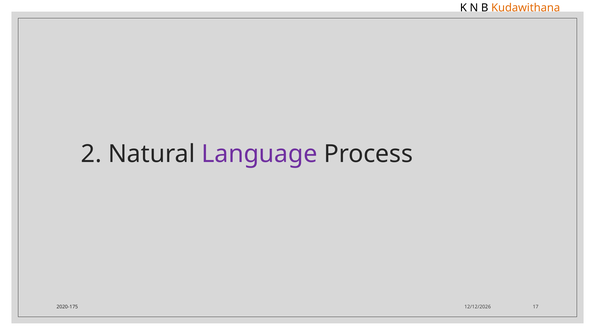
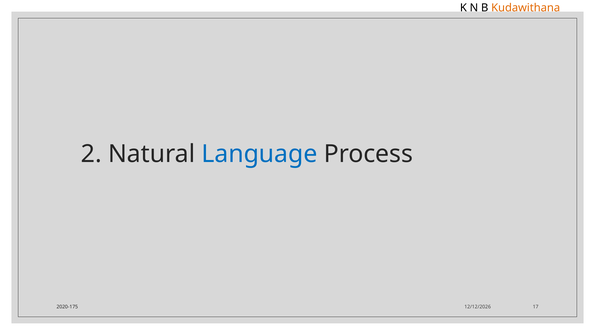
Language colour: purple -> blue (259, 154)
